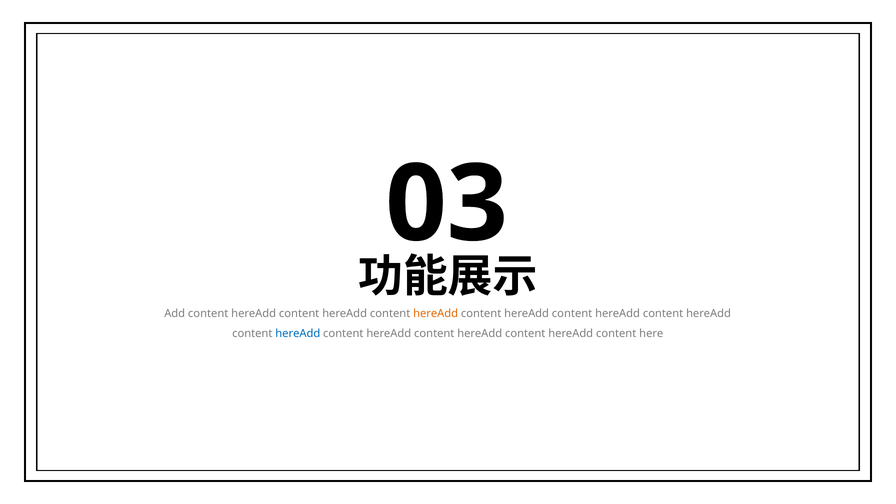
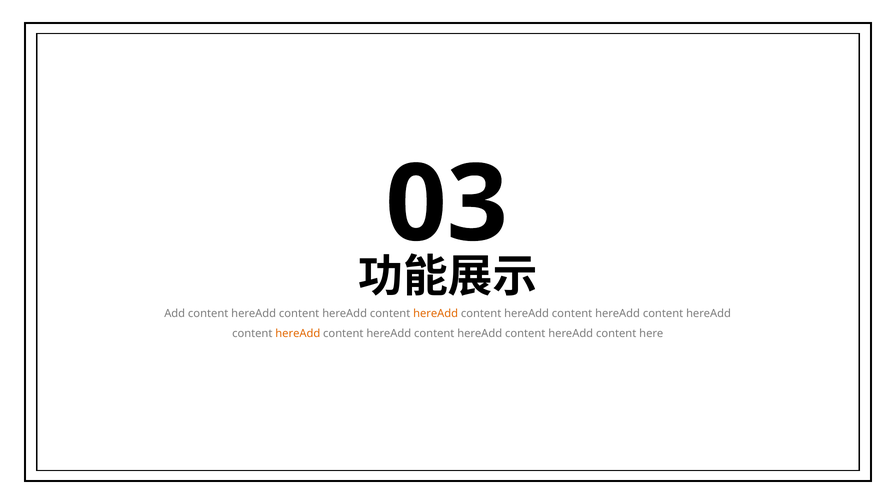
hereAdd colour: blue -> orange (298, 334)
